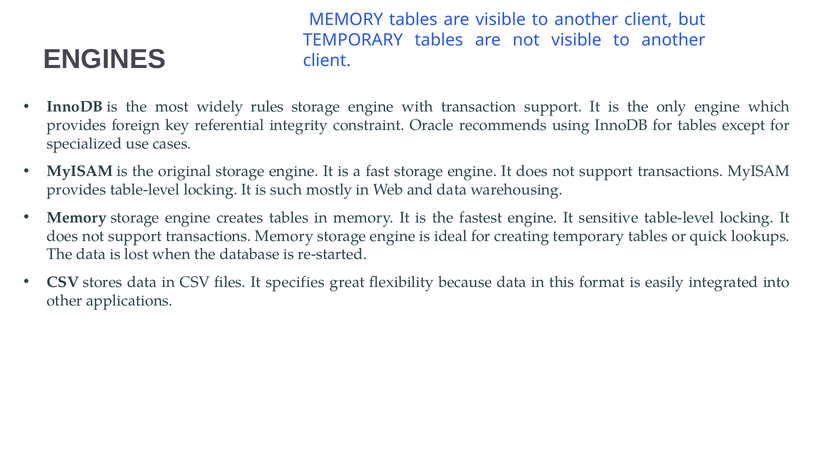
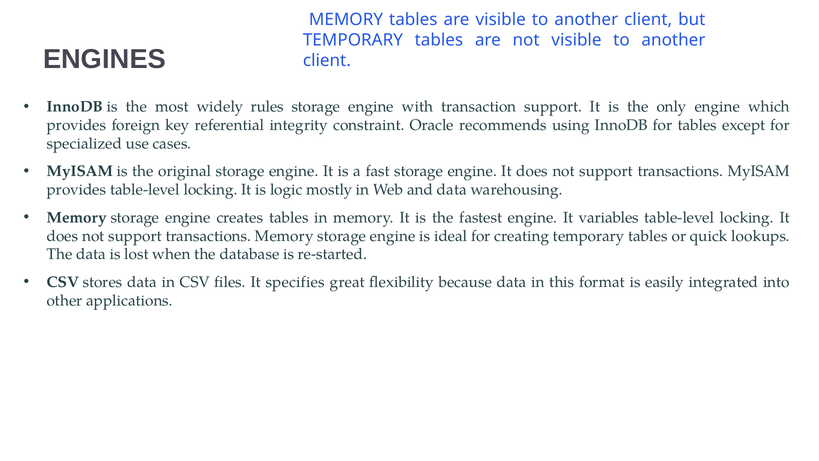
such: such -> logic (286, 190)
sensitive: sensitive -> variables (609, 217)
